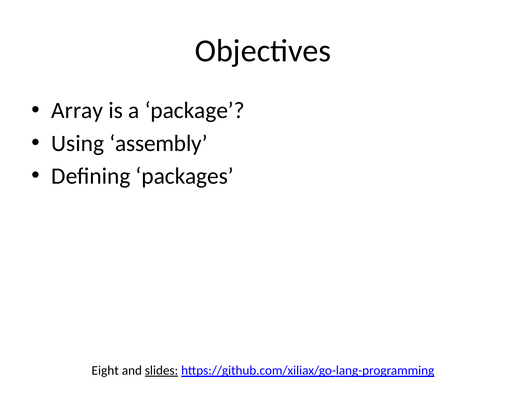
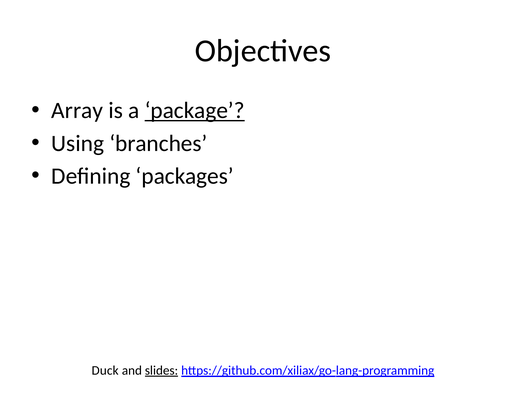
package underline: none -> present (195, 110)
assembly: assembly -> branches (158, 143)
Eight: Eight -> Duck (105, 370)
